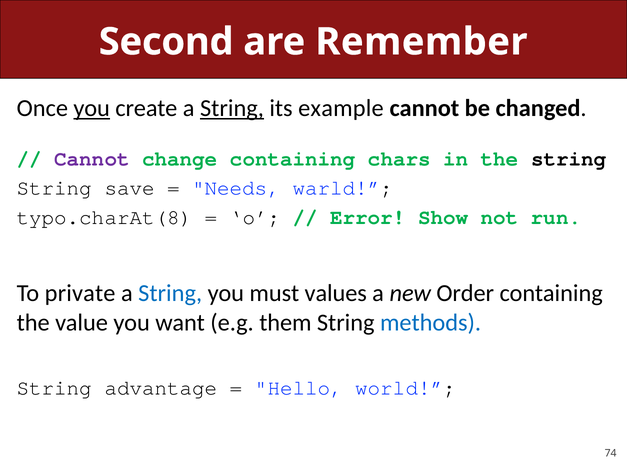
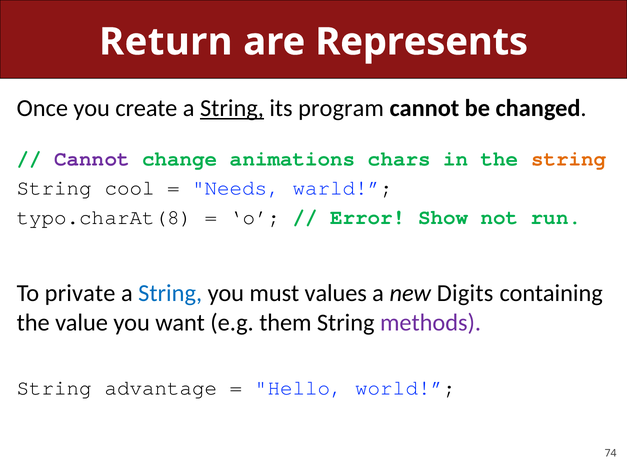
Second: Second -> Return (166, 42)
Remember: Remember -> Represents (422, 42)
you underline: present -> none (92, 108)
example: example -> program (341, 108)
change containing: containing -> animations (293, 159)
string colour: black -> orange (569, 159)
save: save -> cool (130, 188)
Order: Order -> Digits (465, 294)
methods colour: blue -> purple (431, 323)
